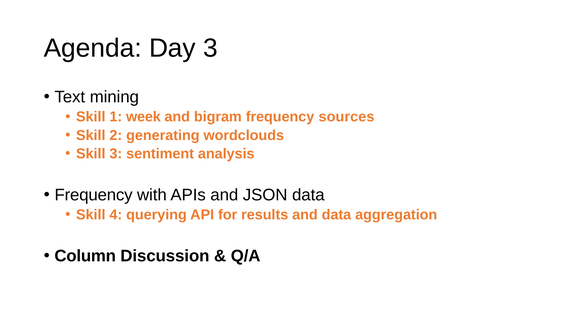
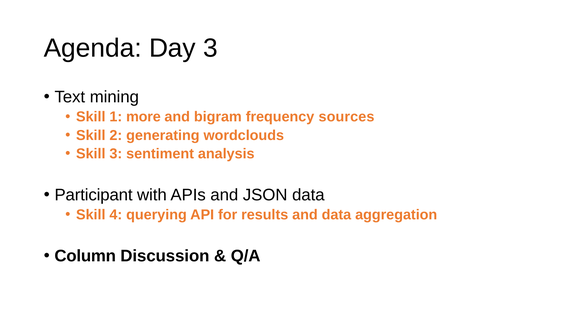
week: week -> more (143, 117)
Frequency: Frequency -> Participant (94, 195)
